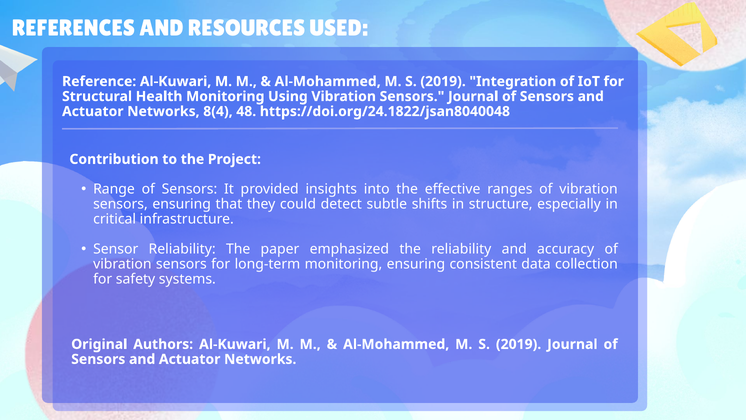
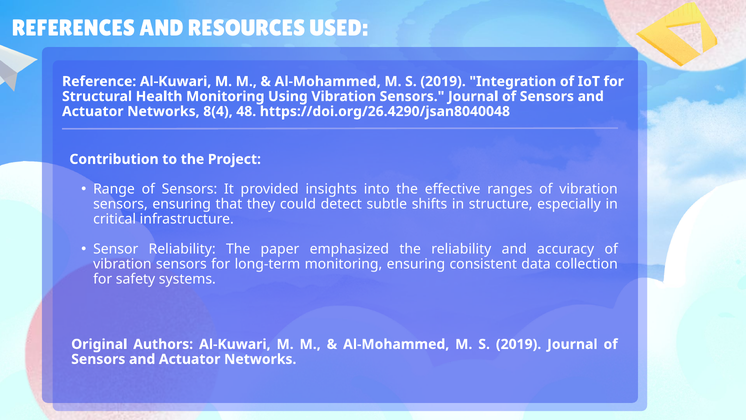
https://doi.org/24.1822/jsan8040048: https://doi.org/24.1822/jsan8040048 -> https://doi.org/26.4290/jsan8040048 (385, 111)
